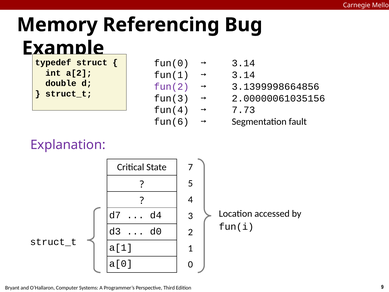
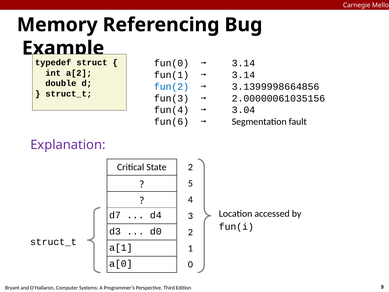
fun(2 colour: purple -> blue (171, 87)
7.73: 7.73 -> 3.04 (243, 110)
State 7: 7 -> 2 (190, 167)
